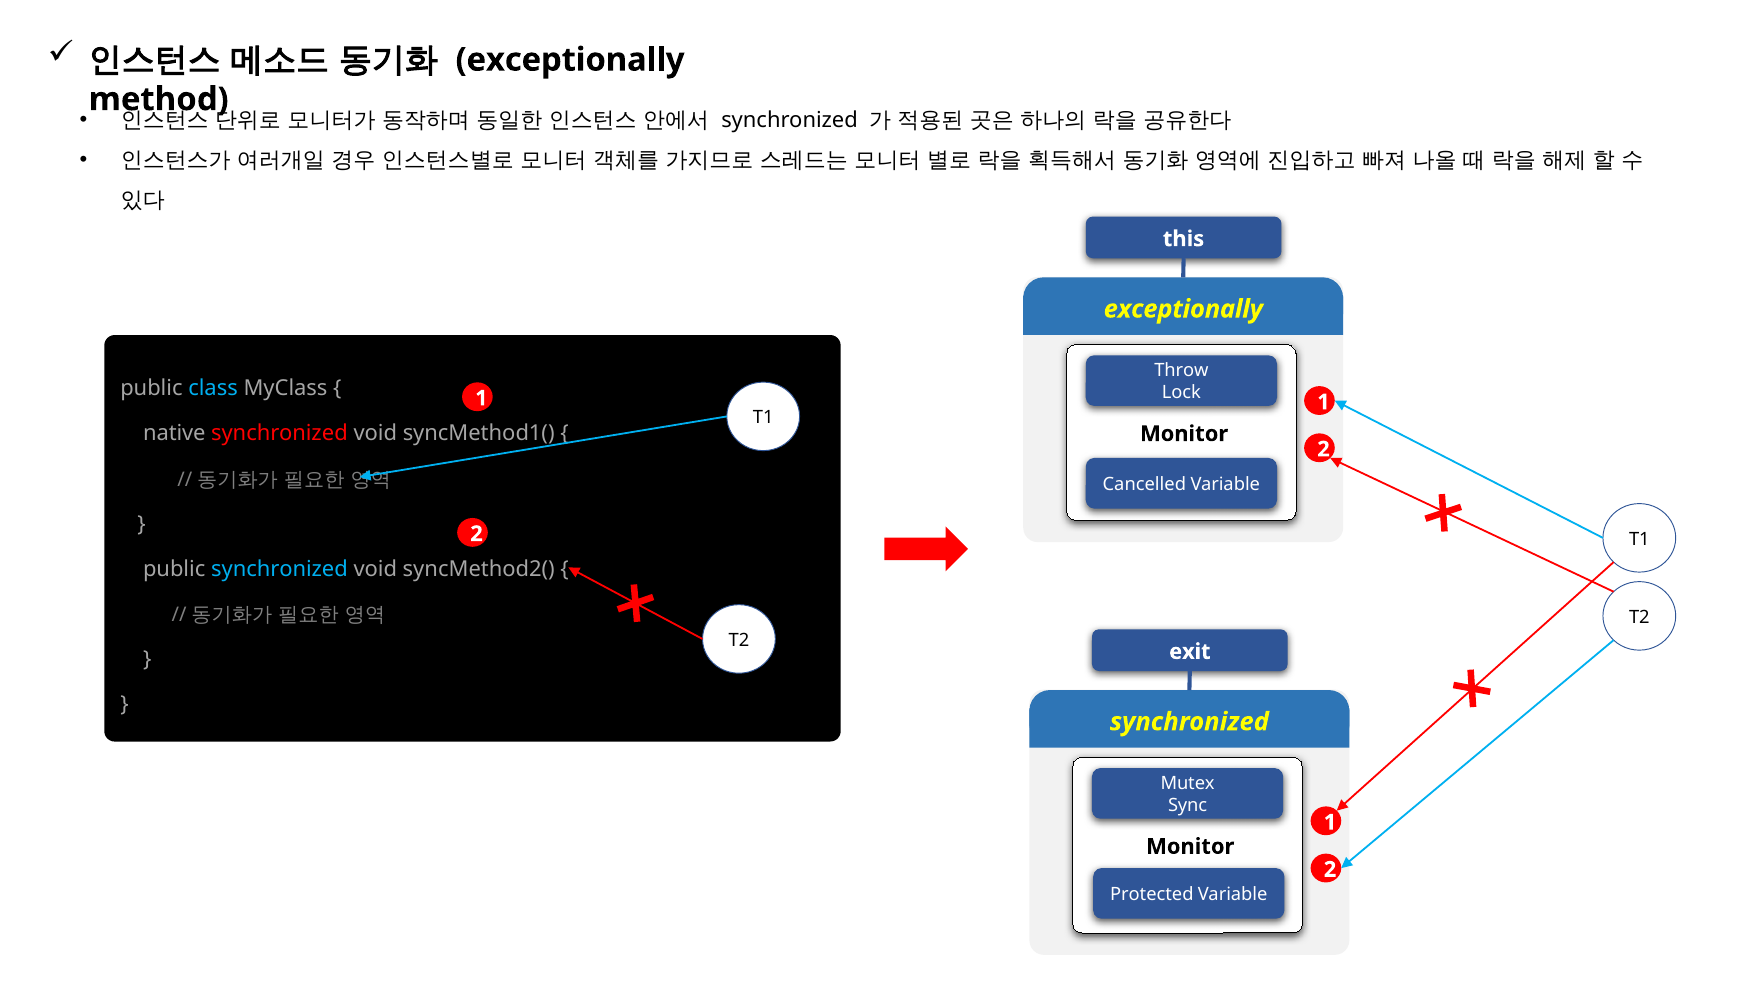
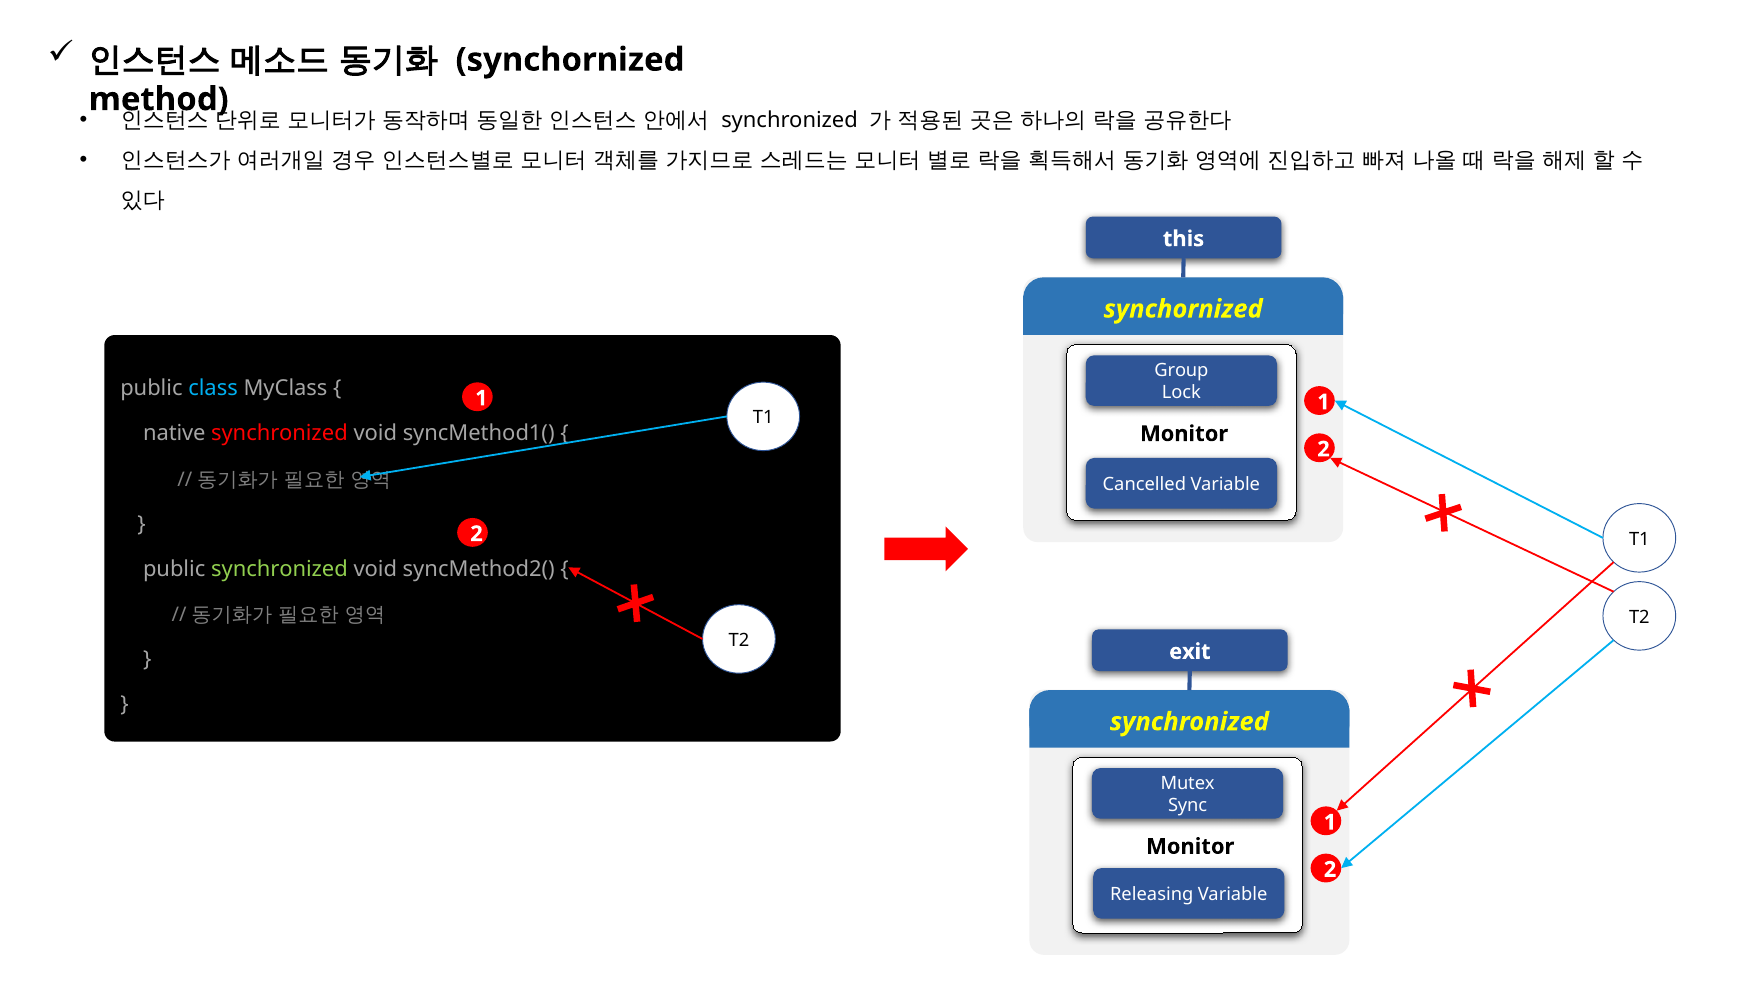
exceptionally: exceptionally -> synchornized (570, 60)
exceptionally: exceptionally -> synchornized (1183, 309)
Throw: Throw -> Group (1181, 371)
synchronized colour: light blue -> light green (280, 569)
Protected: Protected -> Releasing (1152, 895)
